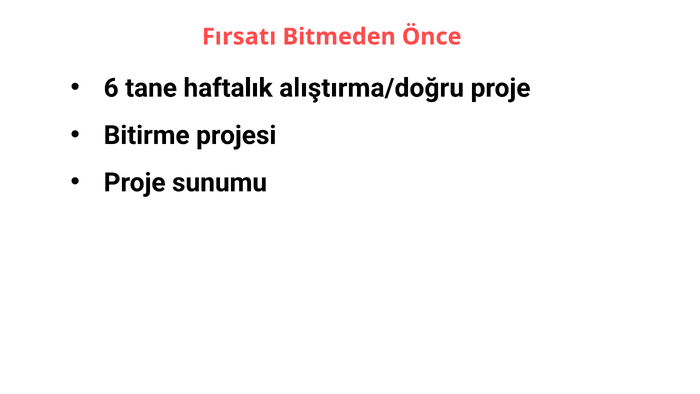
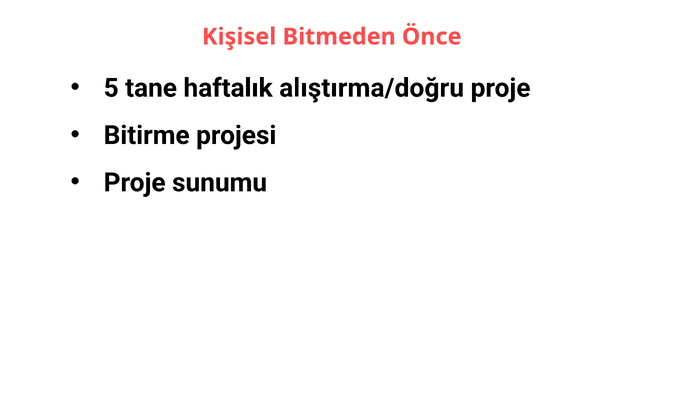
Fırsatı: Fırsatı -> Kişisel (239, 37)
6: 6 -> 5 (111, 88)
